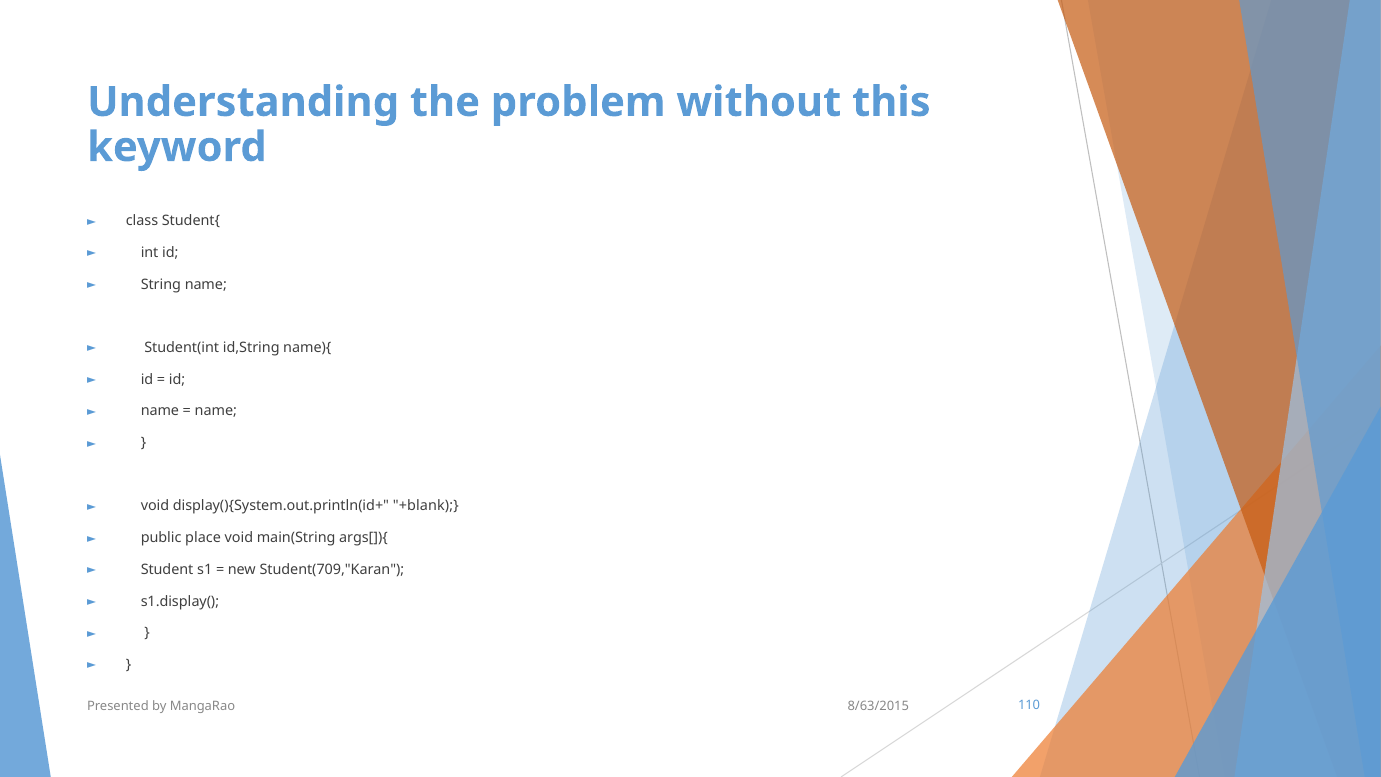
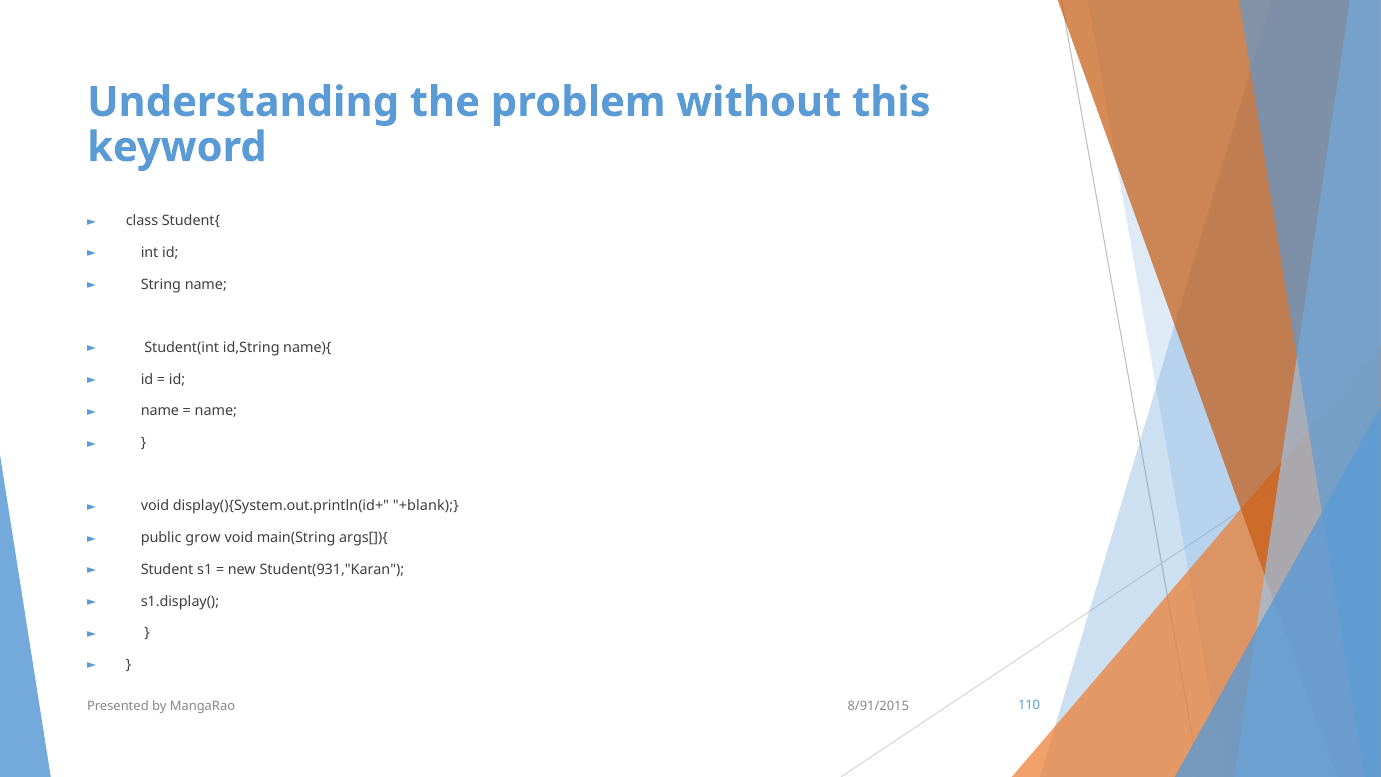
place: place -> grow (203, 538)
Student(709,"Karan: Student(709,"Karan -> Student(931,"Karan (332, 569)
8/63/2015: 8/63/2015 -> 8/91/2015 (878, 706)
